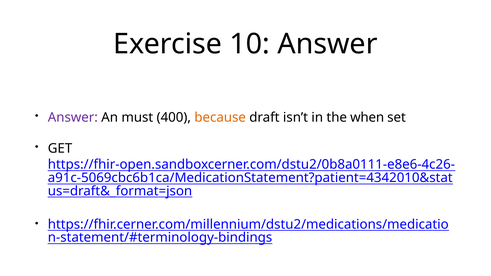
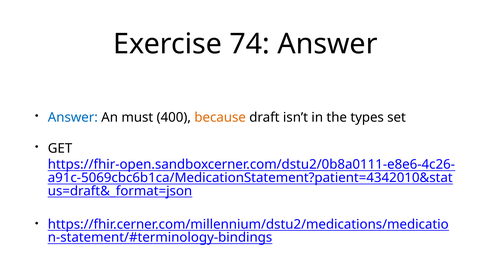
10: 10 -> 74 (250, 44)
Answer colour: purple -> blue (73, 118)
when: when -> types (367, 118)
